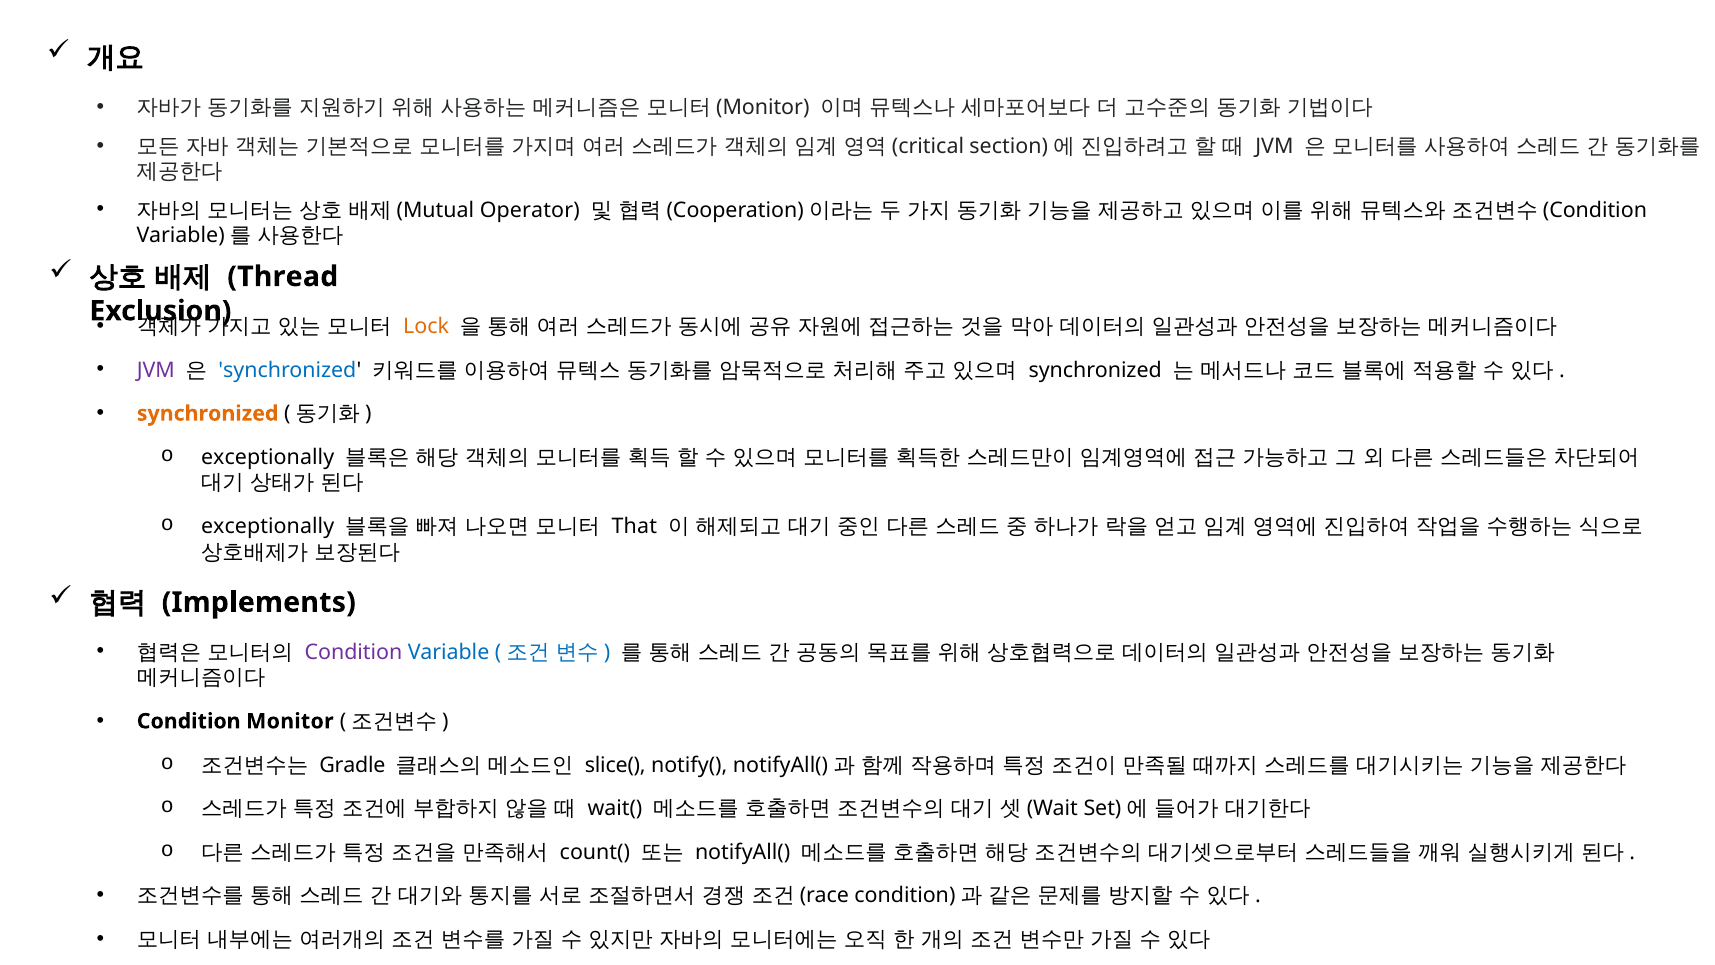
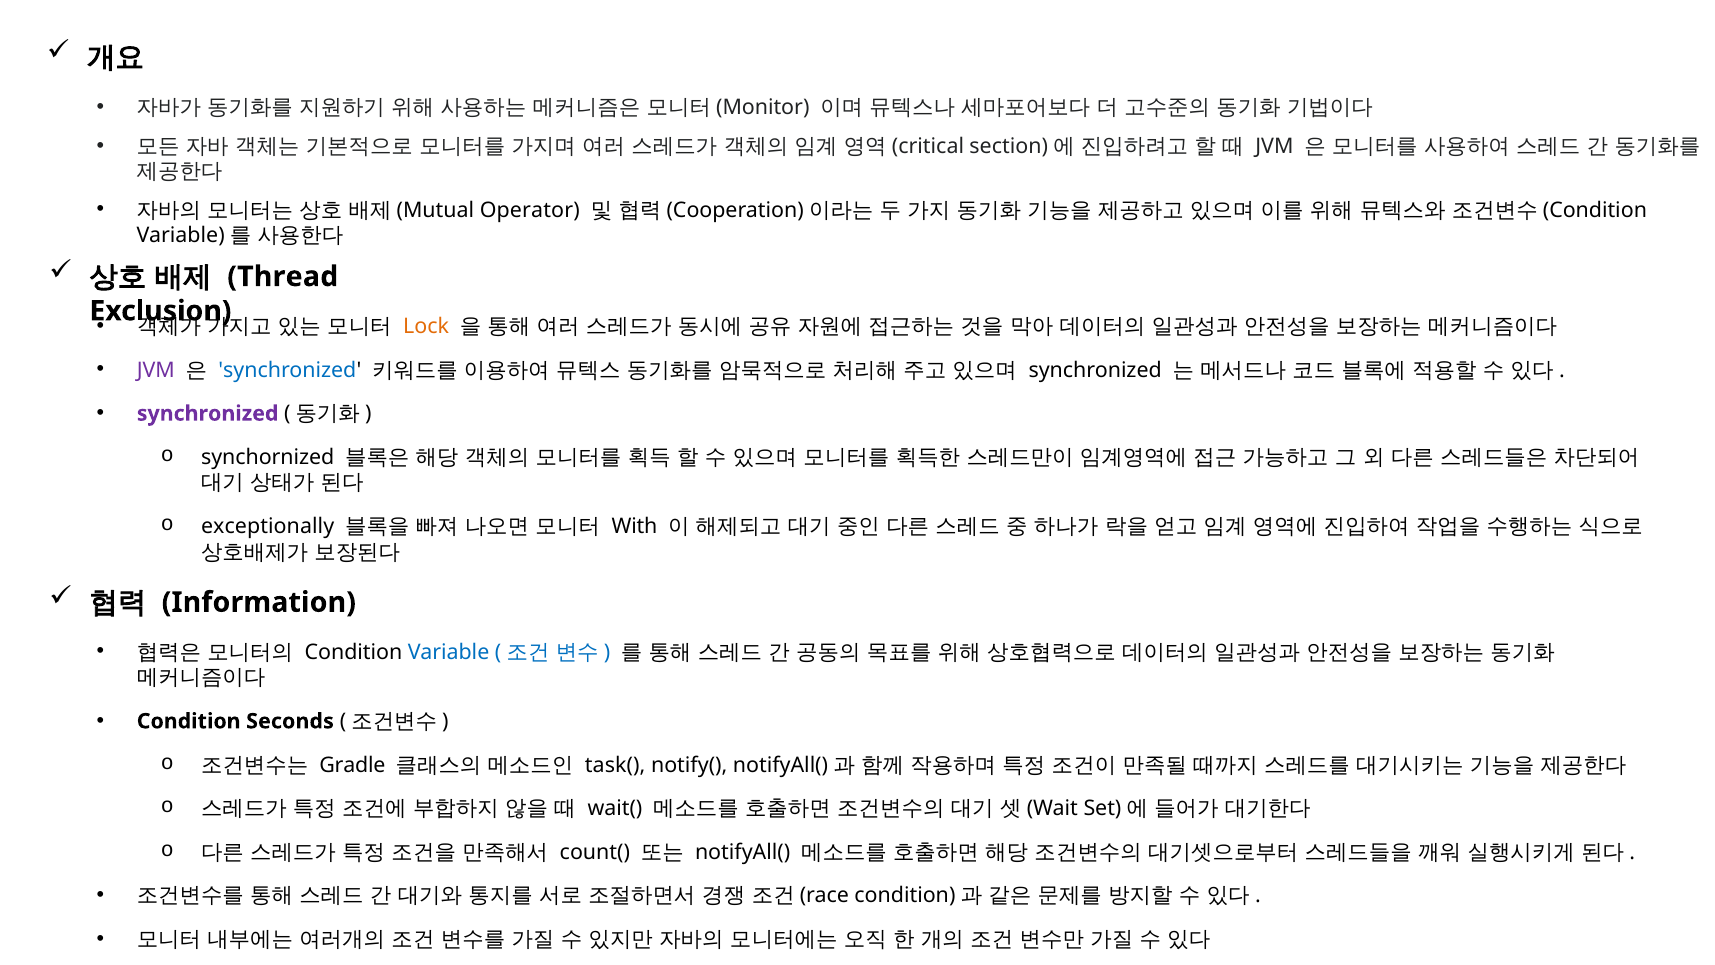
synchronized colour: orange -> purple (208, 413)
exceptionally: exceptionally -> synchornized (268, 457)
That: That -> With (634, 526)
Implements: Implements -> Information (259, 602)
Condition colour: purple -> black (353, 652)
Monitor: Monitor -> Seconds (290, 721)
slice(: slice( -> task( (615, 765)
